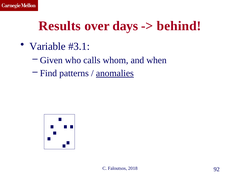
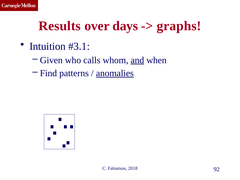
behind: behind -> graphs (179, 26)
Variable: Variable -> Intuition (48, 46)
and underline: none -> present (137, 60)
